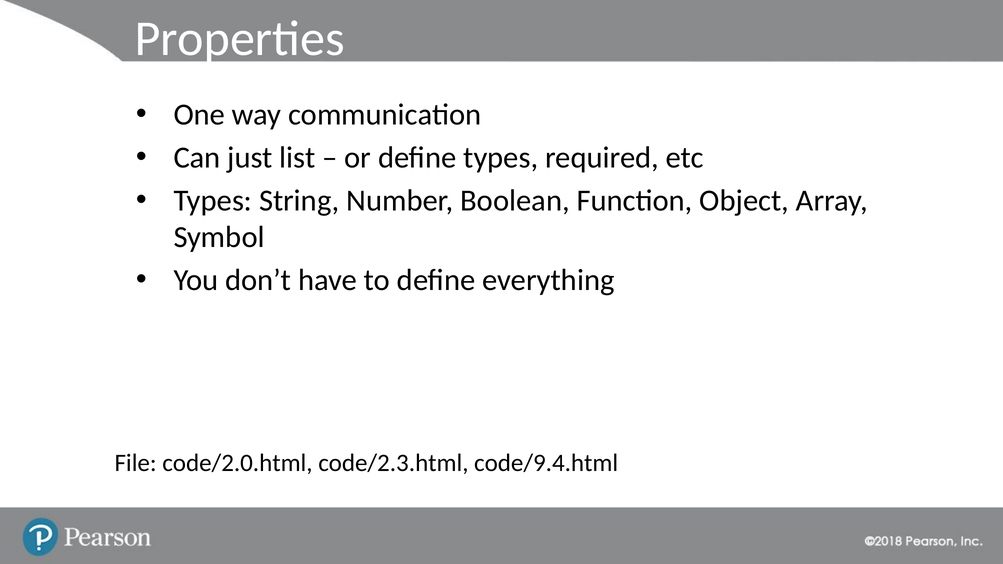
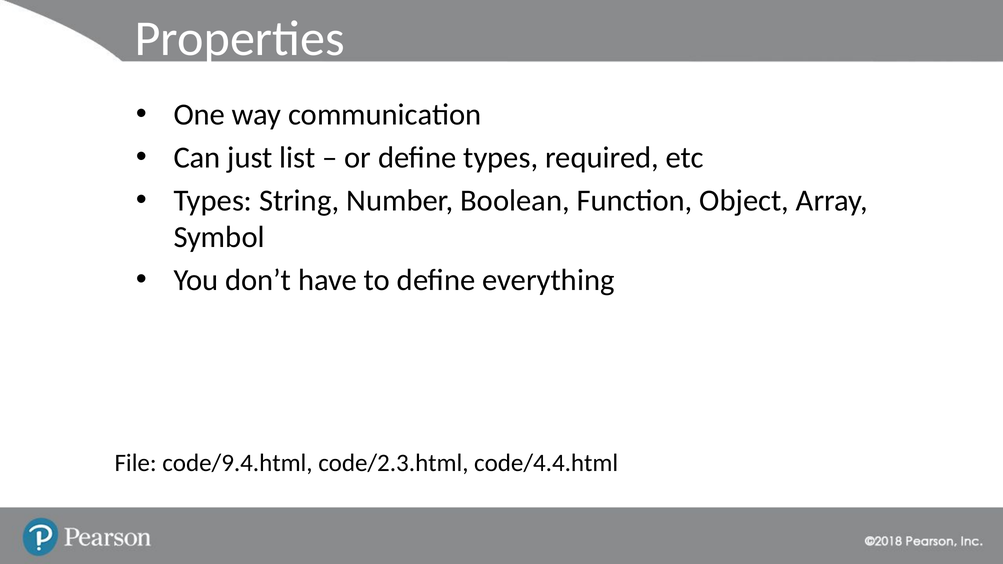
code/2.0.html: code/2.0.html -> code/9.4.html (237, 463)
code/9.4.html: code/9.4.html -> code/4.4.html (546, 463)
